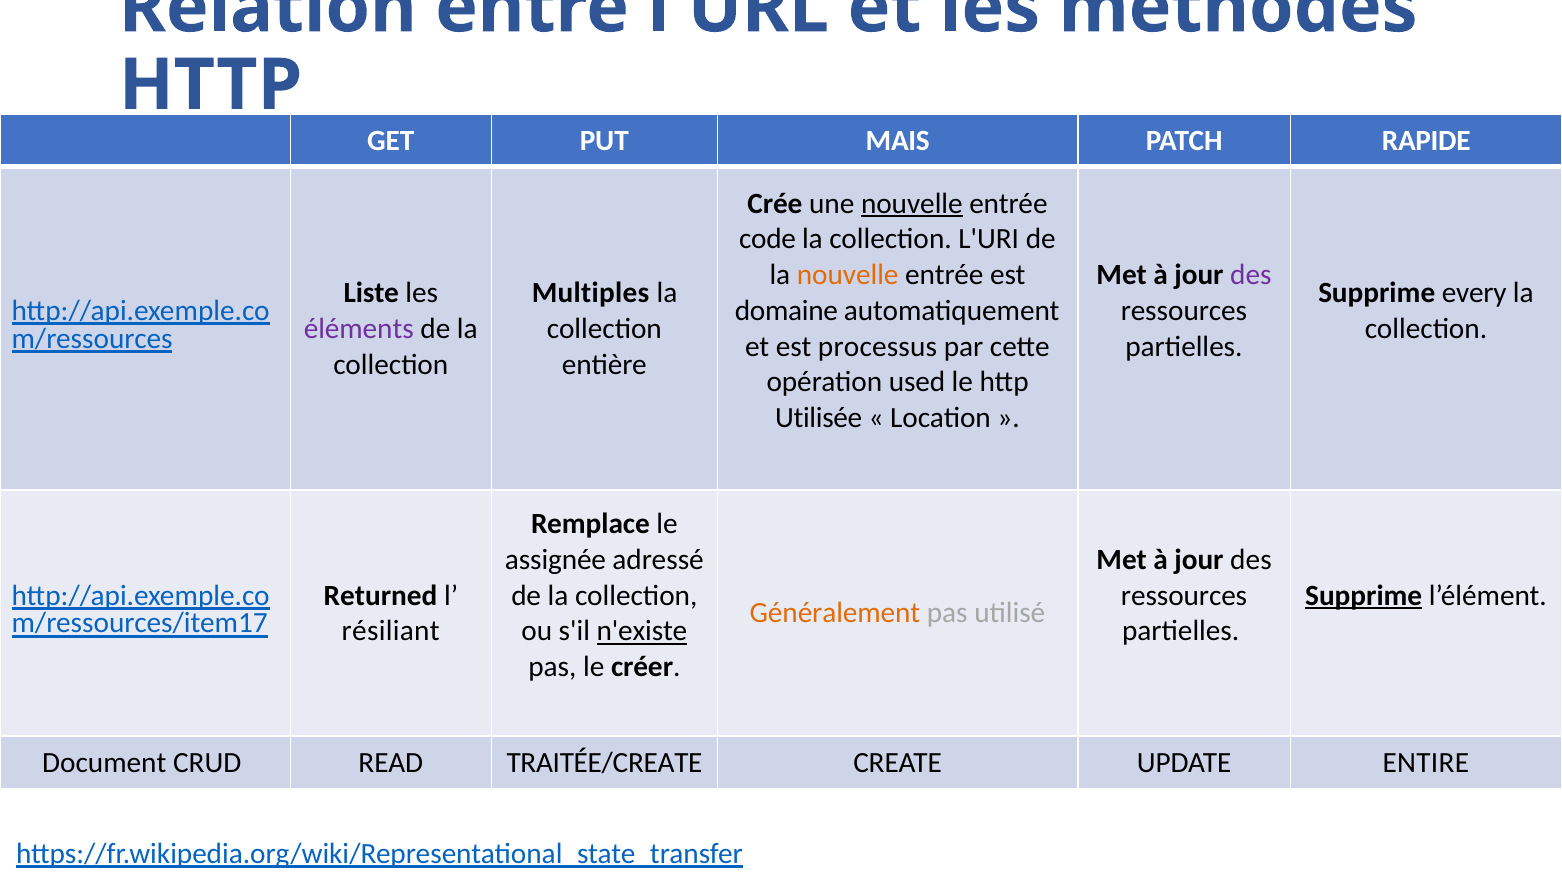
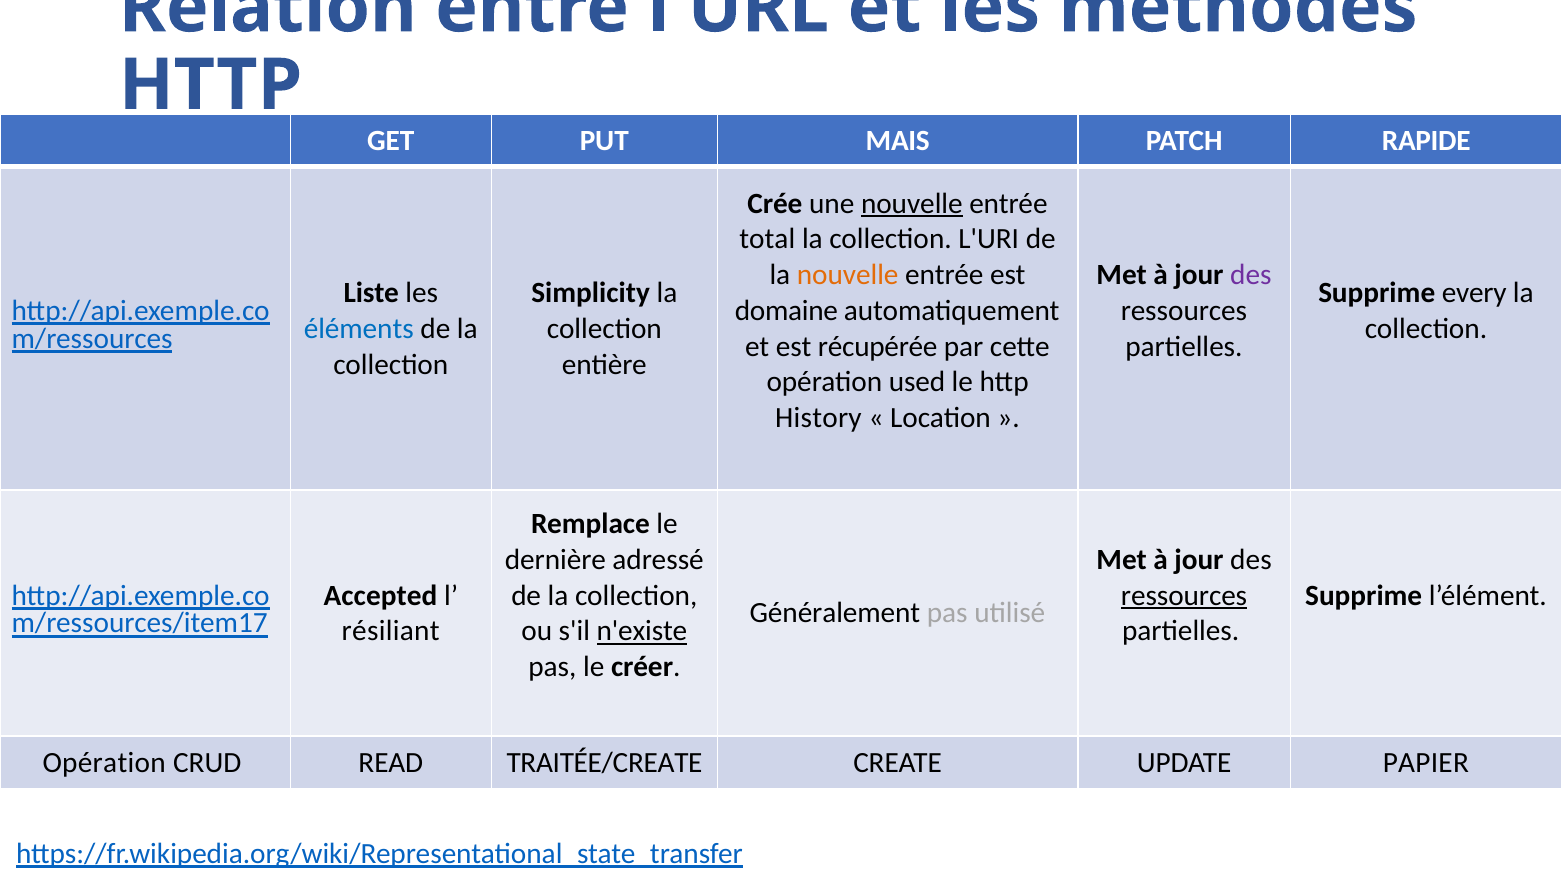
code: code -> total (767, 239)
Multiples: Multiples -> Simplicity (591, 293)
éléments colour: purple -> blue (359, 328)
processus: processus -> récupérée (878, 346)
Utilisée: Utilisée -> History (818, 418)
assignée: assignée -> dernière (555, 559)
Returned: Returned -> Accepted (380, 595)
ressources underline: none -> present (1184, 595)
Supprime underline: present -> none (1364, 595)
Généralement colour: orange -> black (835, 613)
Document: Document -> Opération (104, 762)
ENTIRE: ENTIRE -> PAPIER (1426, 762)
